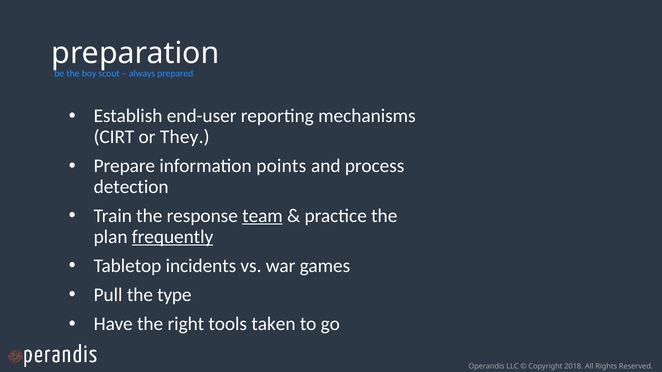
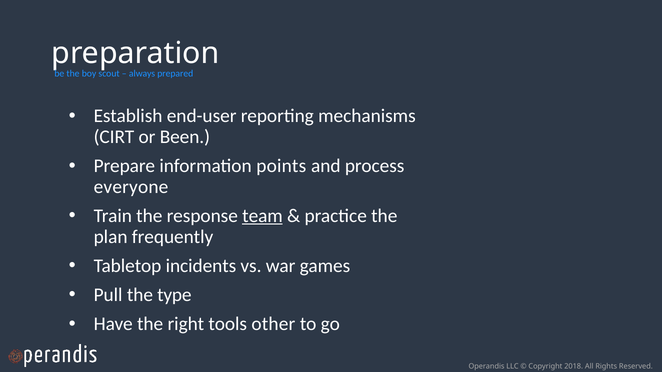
They: They -> Been (185, 137)
detection: detection -> everyone (131, 187)
frequently underline: present -> none (173, 237)
taken: taken -> other (273, 324)
